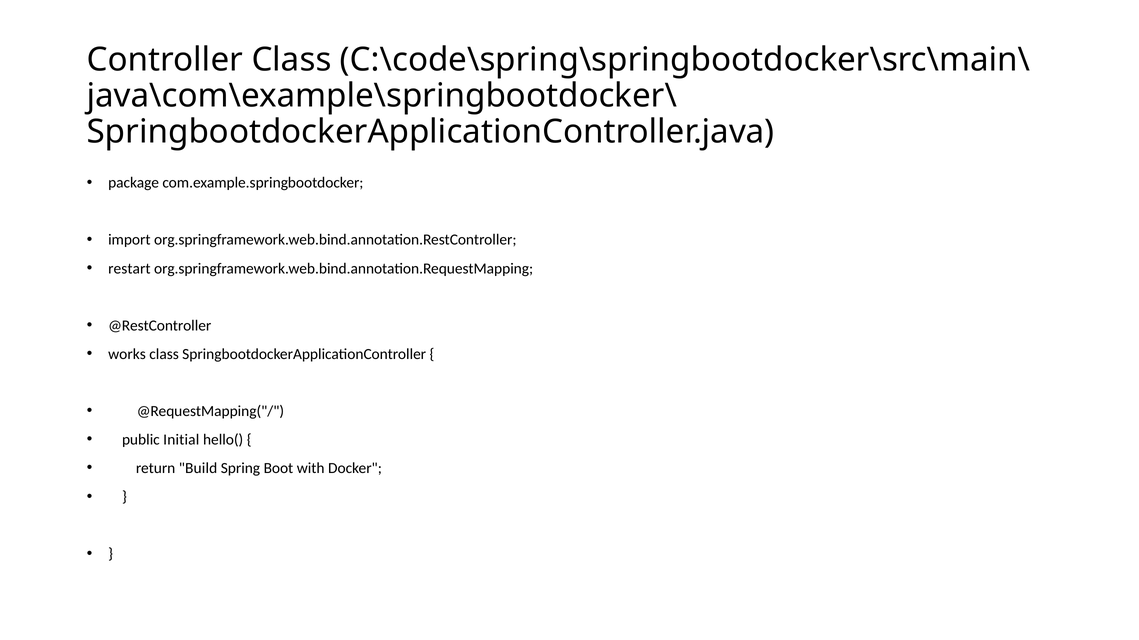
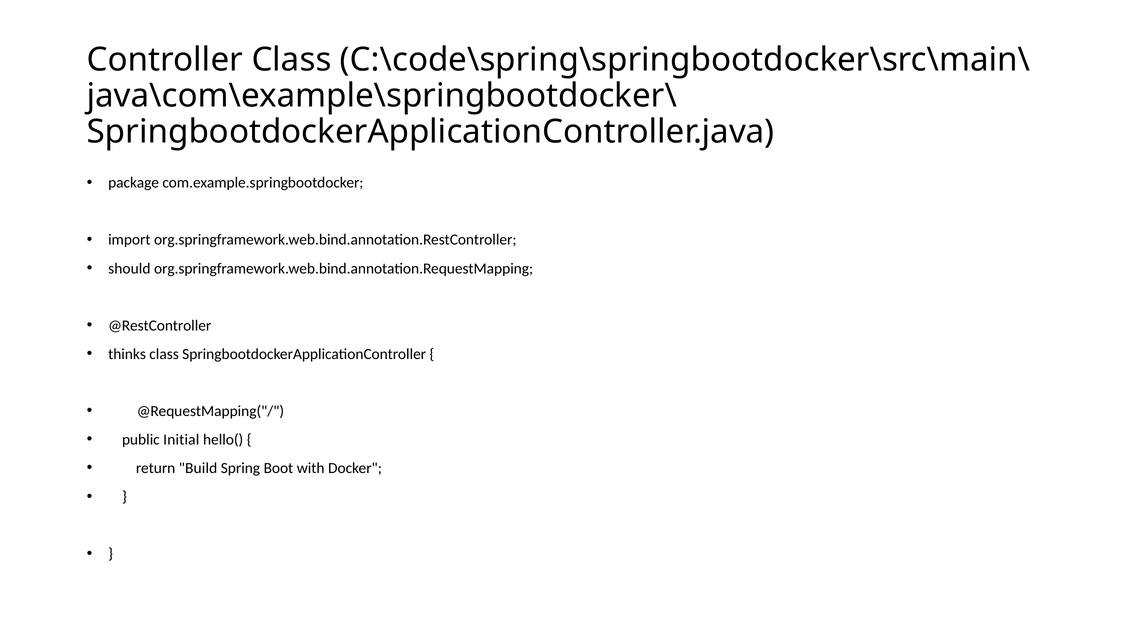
restart: restart -> should (129, 269)
works: works -> thinks (127, 354)
